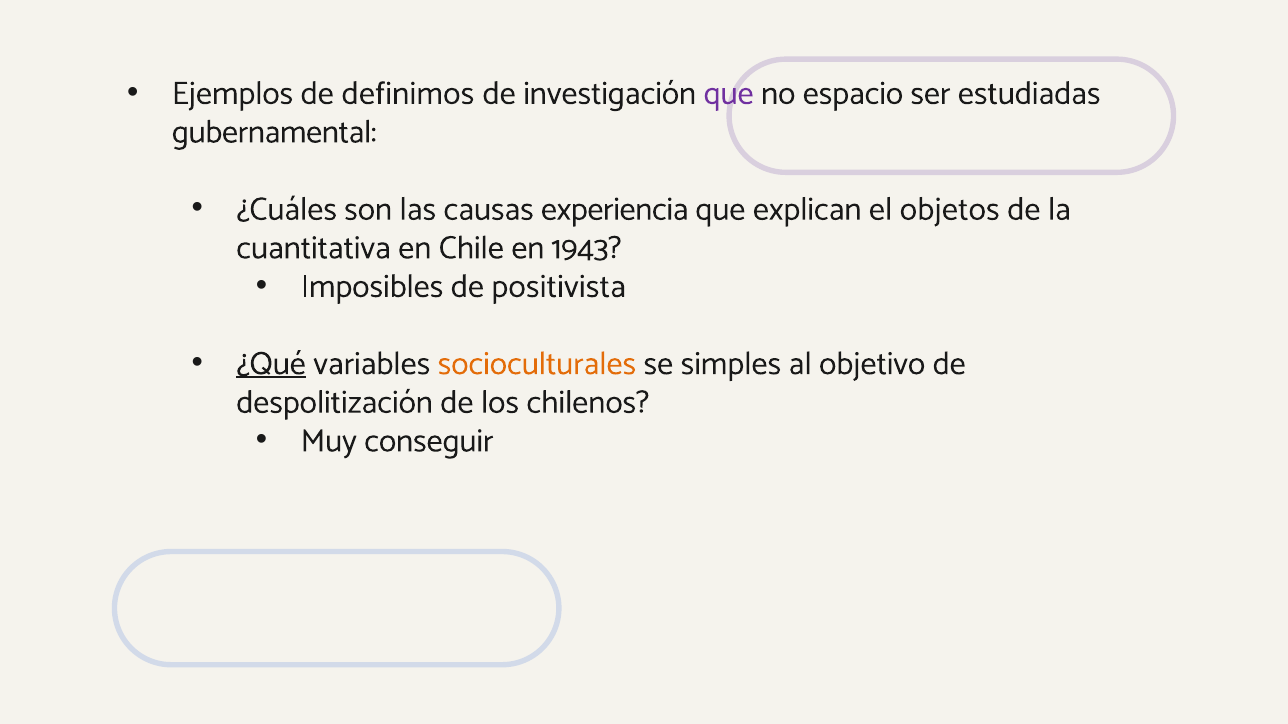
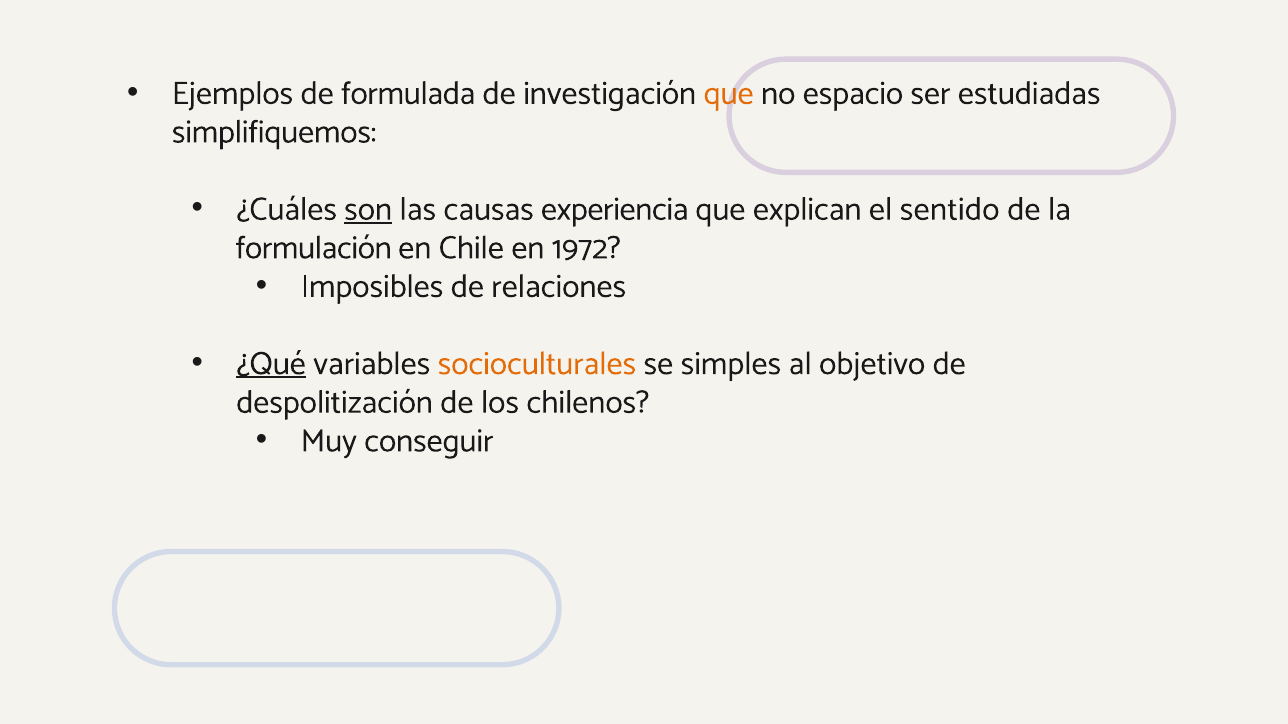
definimos: definimos -> formulada (408, 93)
que colour: purple -> orange (729, 93)
gubernamental: gubernamental -> simplifiquemos (274, 132)
son underline: none -> present (368, 209)
objetos: objetos -> sentido (950, 209)
cuantitativa: cuantitativa -> formulación (314, 248)
1943: 1943 -> 1972 (586, 248)
positivista: positivista -> relaciones (559, 286)
